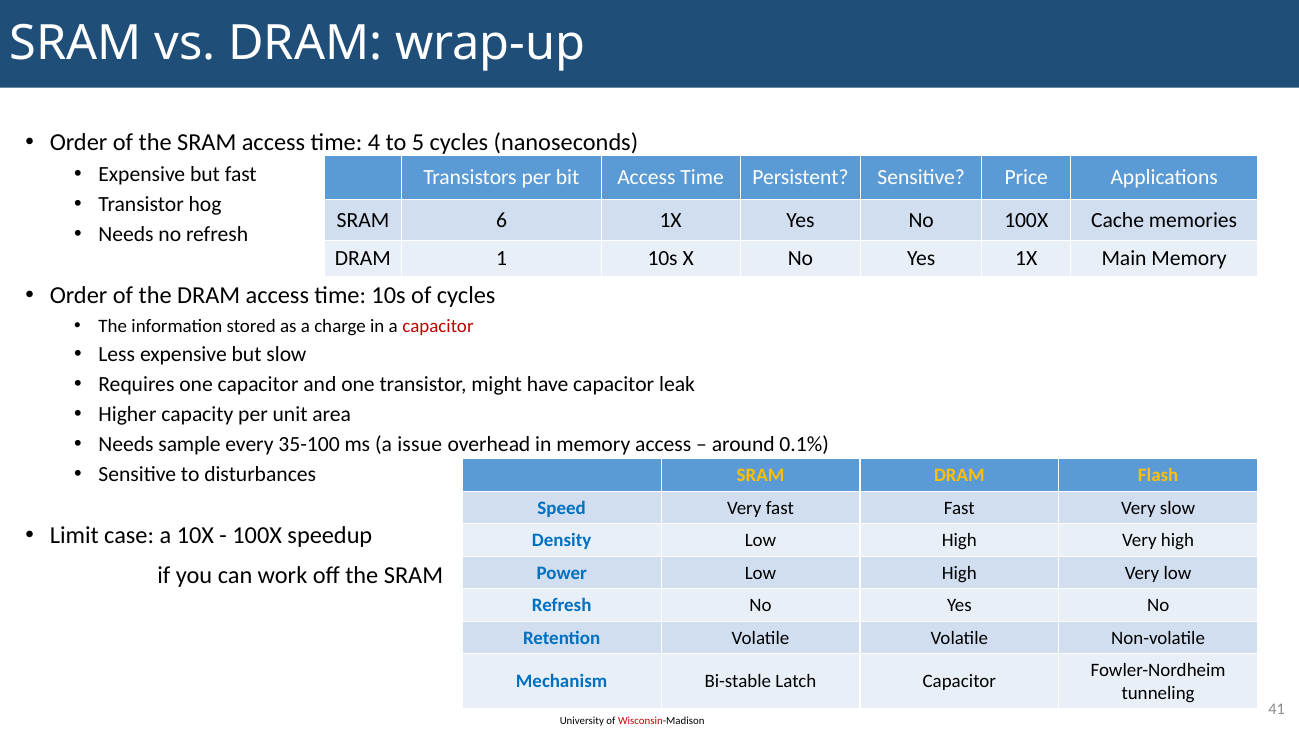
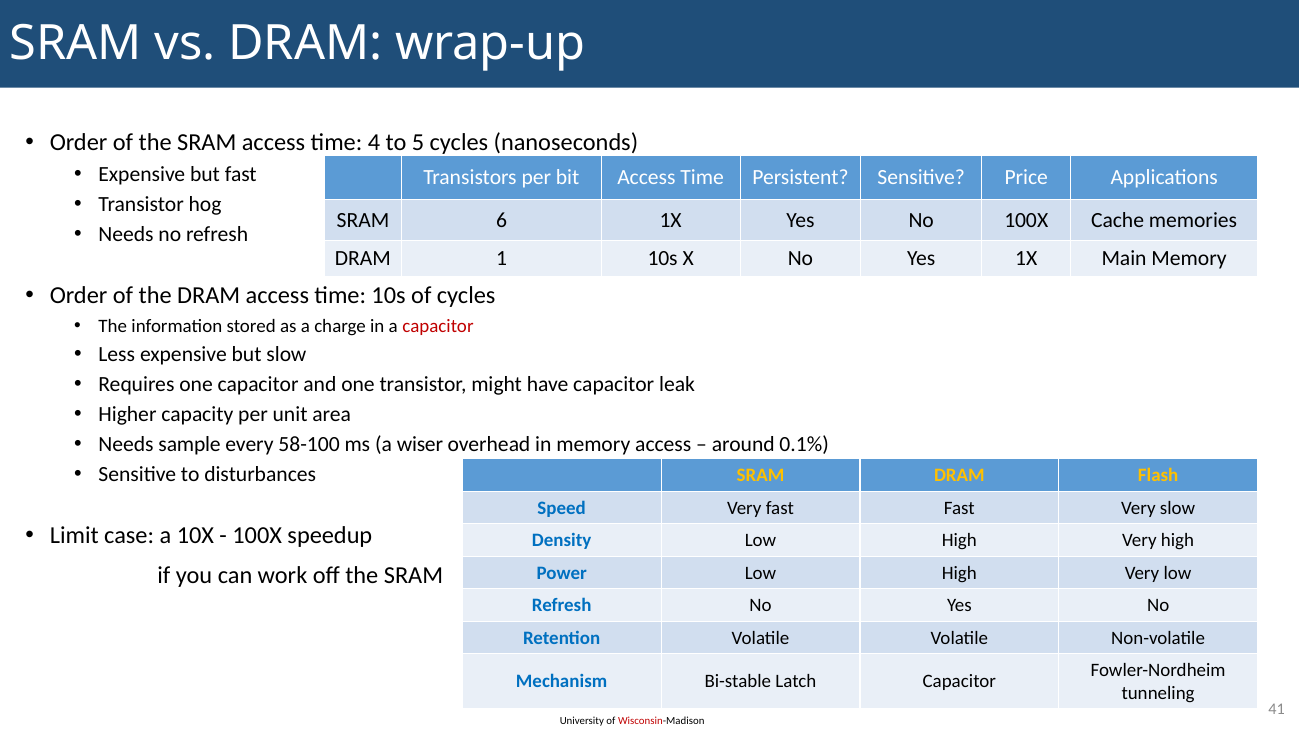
35-100: 35-100 -> 58-100 (309, 445)
issue: issue -> wiser (420, 445)
